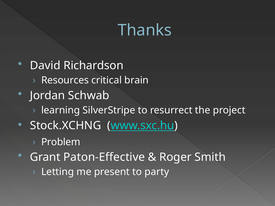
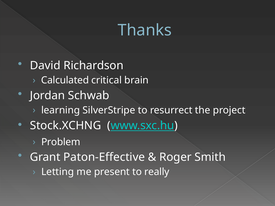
Resources: Resources -> Calculated (65, 80)
party: party -> really (157, 172)
